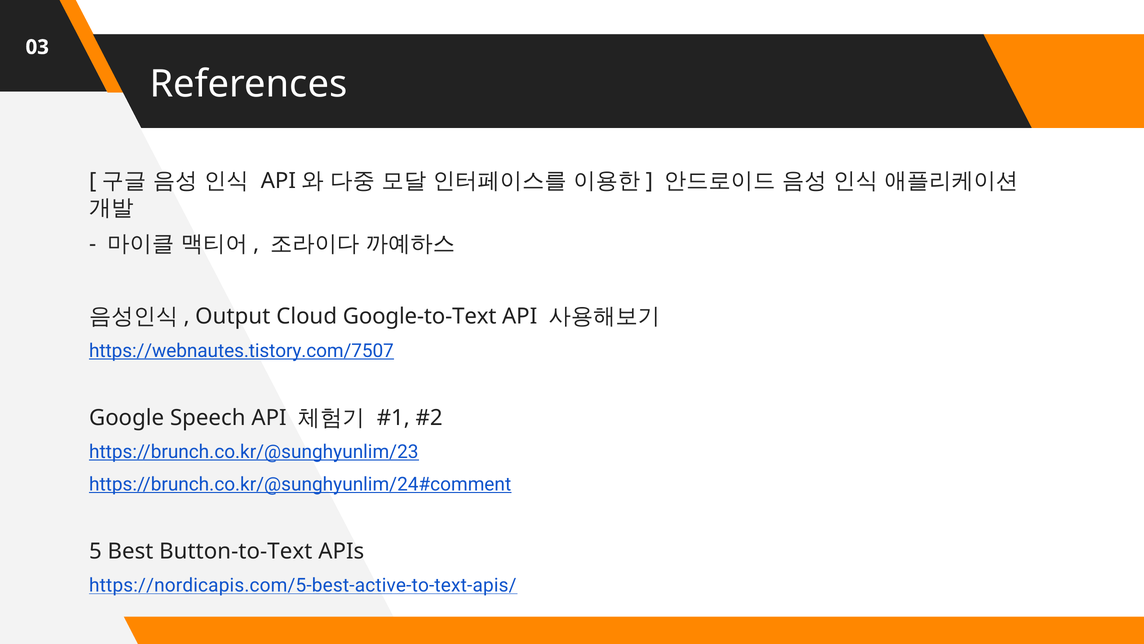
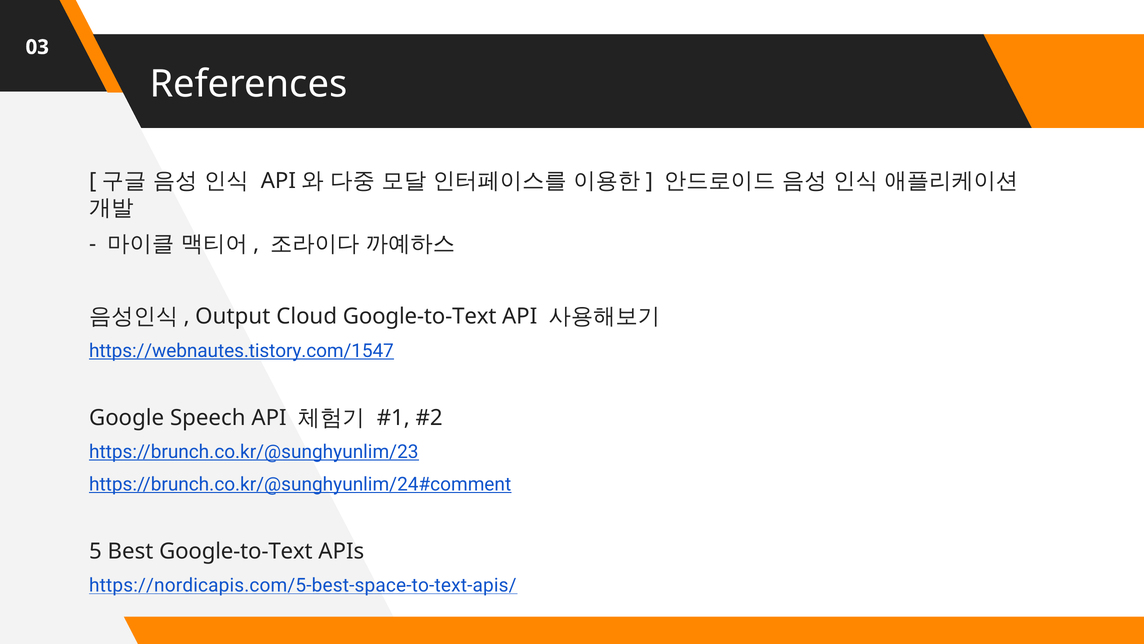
https://webnautes.tistory.com/7507: https://webnautes.tistory.com/7507 -> https://webnautes.tistory.com/1547 (241, 350)
Best Button-to-Text: Button-to-Text -> Google-to-Text (236, 551)
https://nordicapis.com/5-best-active-to-text-apis/: https://nordicapis.com/5-best-active-to-text-apis/ -> https://nordicapis.com/5-best-space-to-text-apis/ (303, 585)
